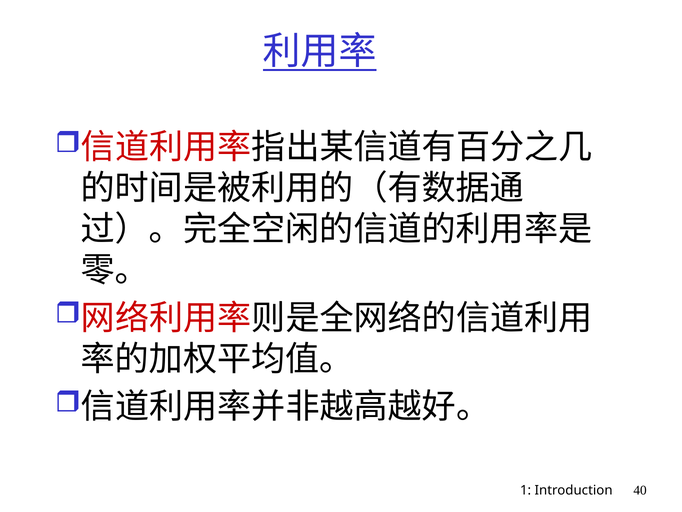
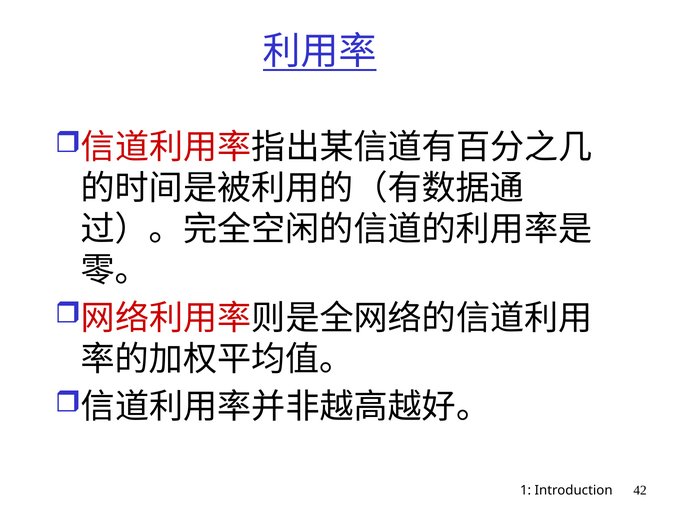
40: 40 -> 42 (640, 490)
